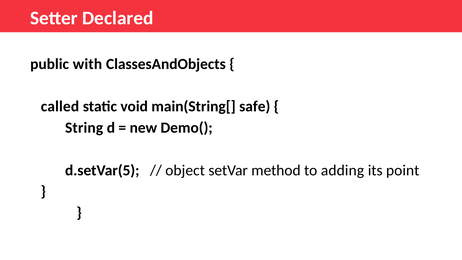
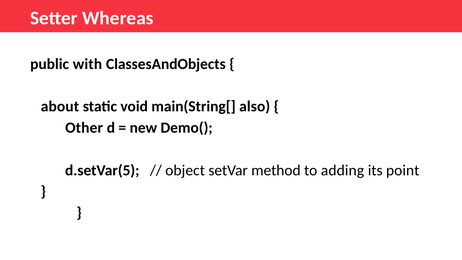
Declared: Declared -> Whereas (118, 18)
called: called -> about (60, 106)
safe: safe -> also (255, 106)
String: String -> Other (84, 128)
